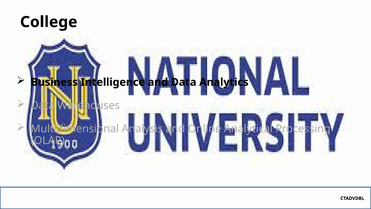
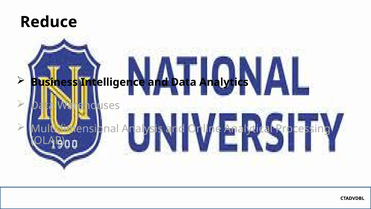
College: College -> Reduce (49, 22)
